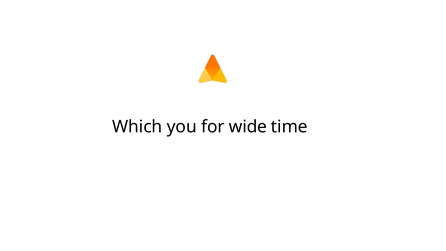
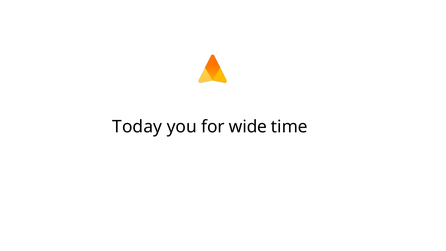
Which: Which -> Today (137, 127)
